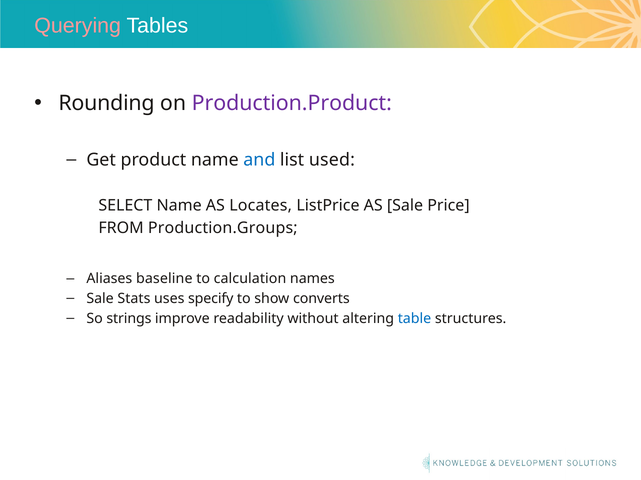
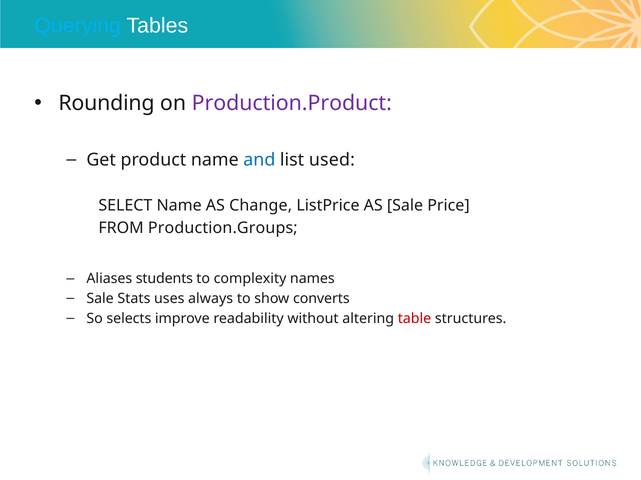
Querying colour: pink -> light blue (78, 26)
Locates: Locates -> Change (261, 206)
baseline: baseline -> students (164, 279)
calculation: calculation -> complexity (250, 279)
specify: specify -> always (211, 299)
strings: strings -> selects (129, 319)
table colour: blue -> red (414, 319)
